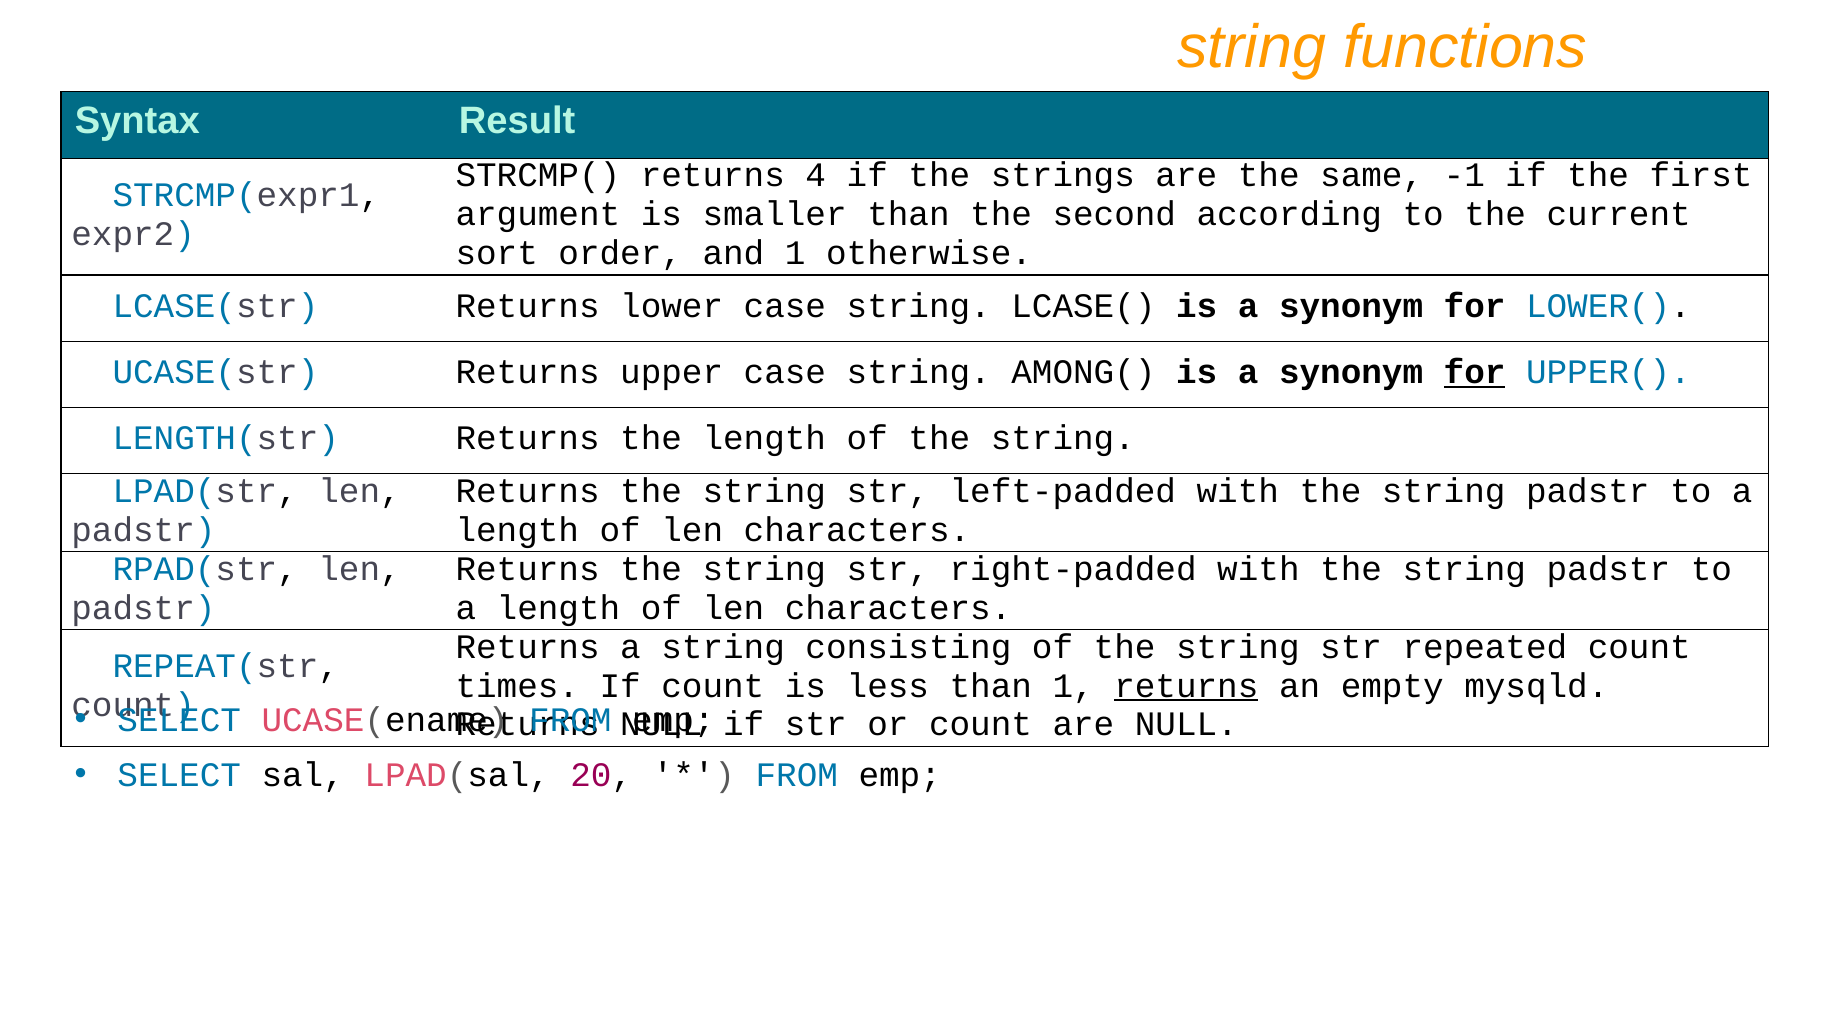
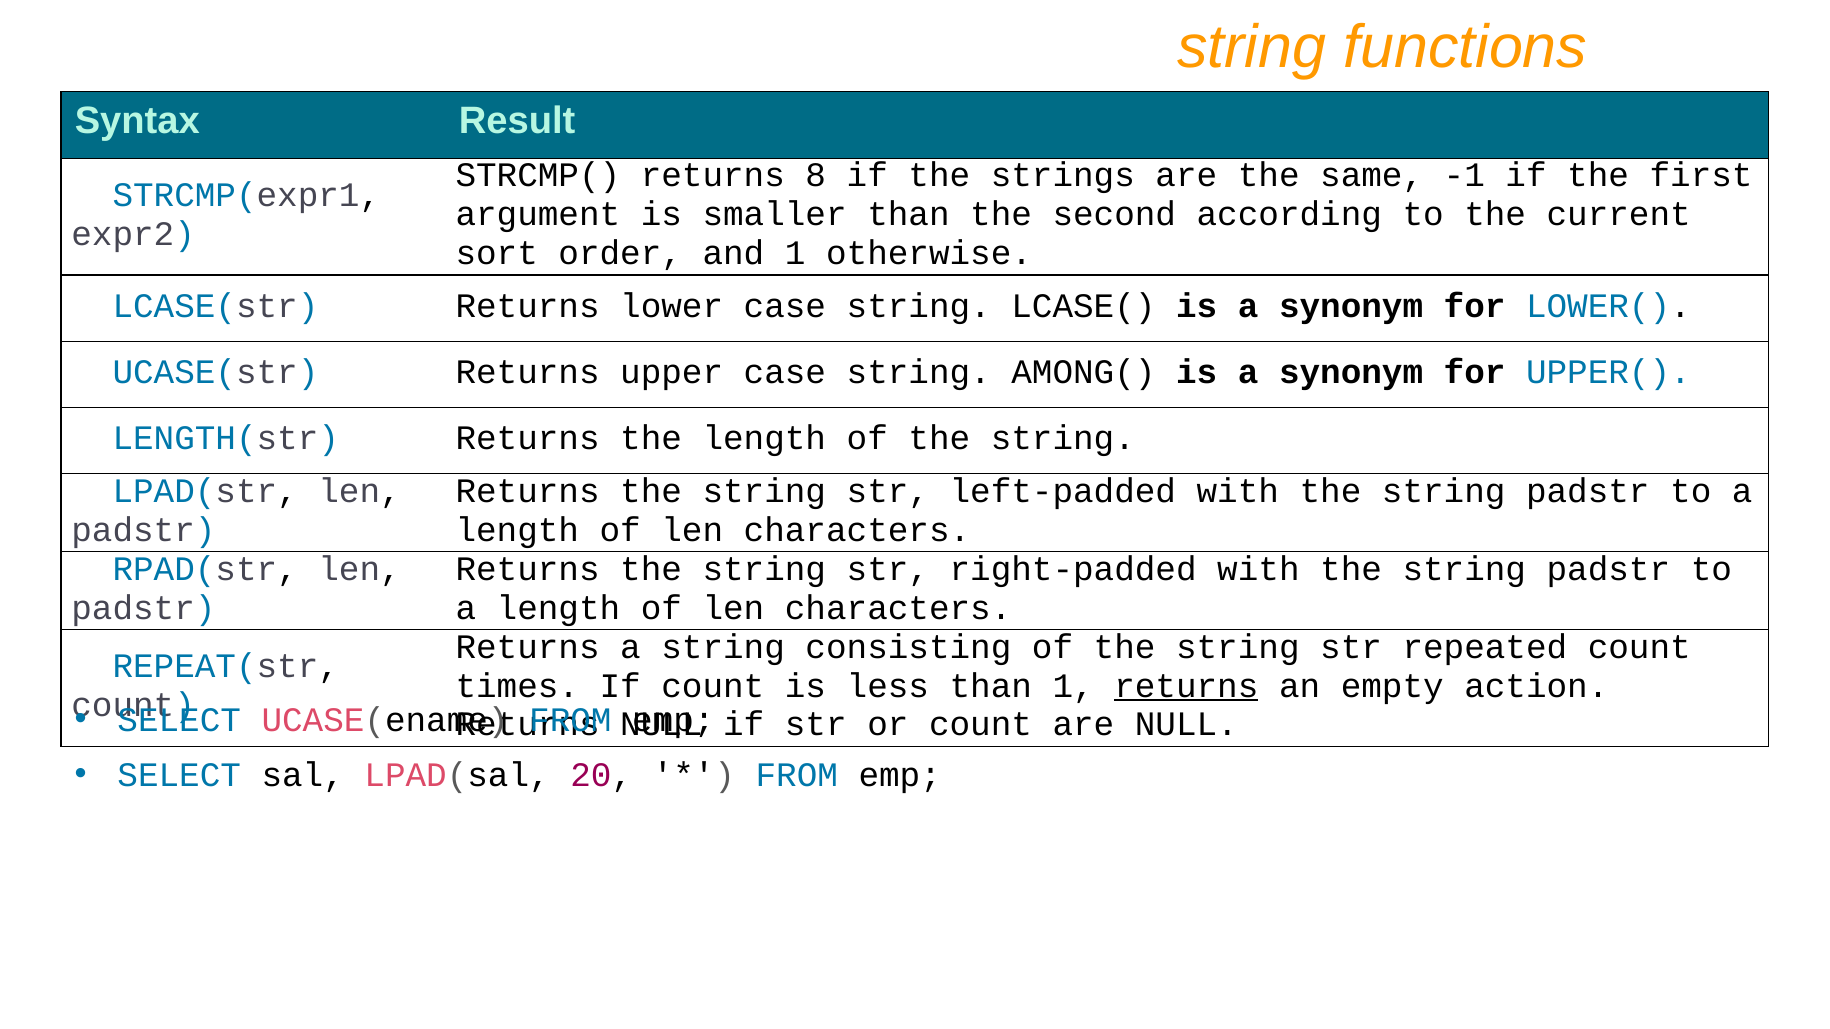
4: 4 -> 8 (816, 175)
for underline: present -> none (1475, 372)
mysqld: mysqld -> action (1536, 686)
